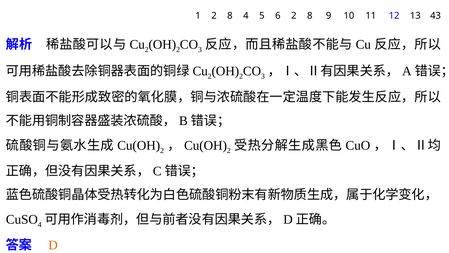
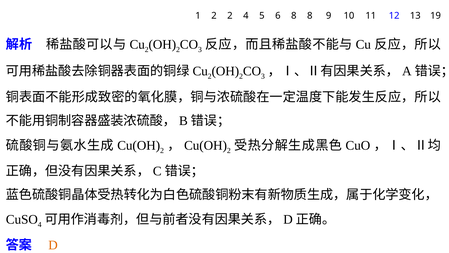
8: 8 -> 2 (230, 16)
6 2: 2 -> 8 (294, 16)
43: 43 -> 19 (436, 16)
